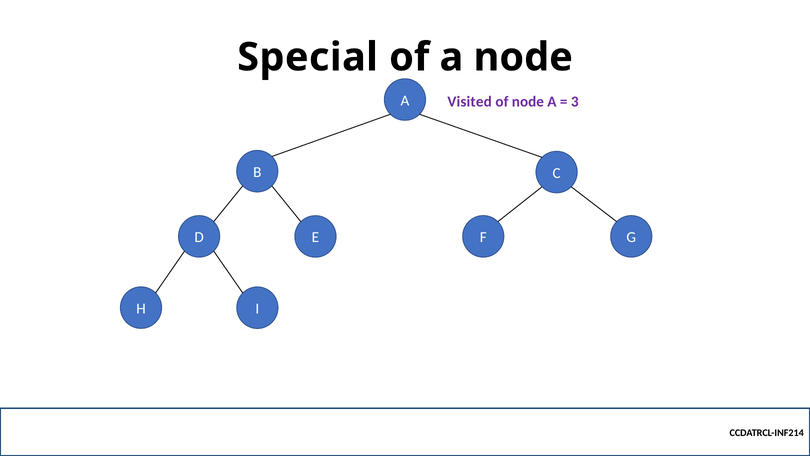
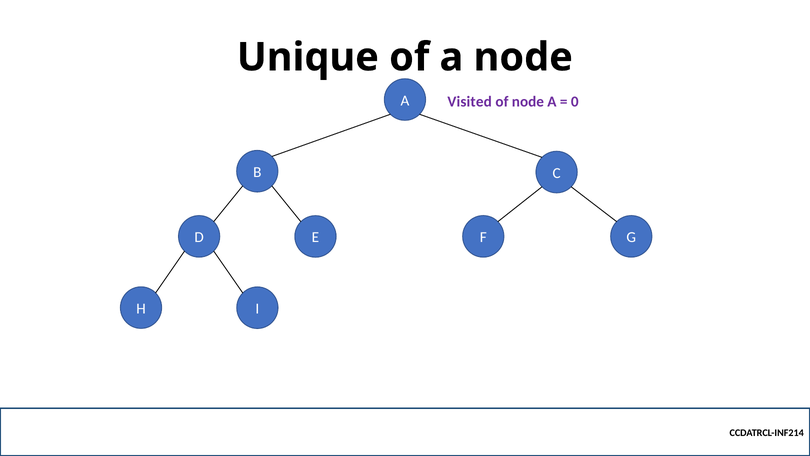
Special: Special -> Unique (308, 57)
3: 3 -> 0 (575, 102)
